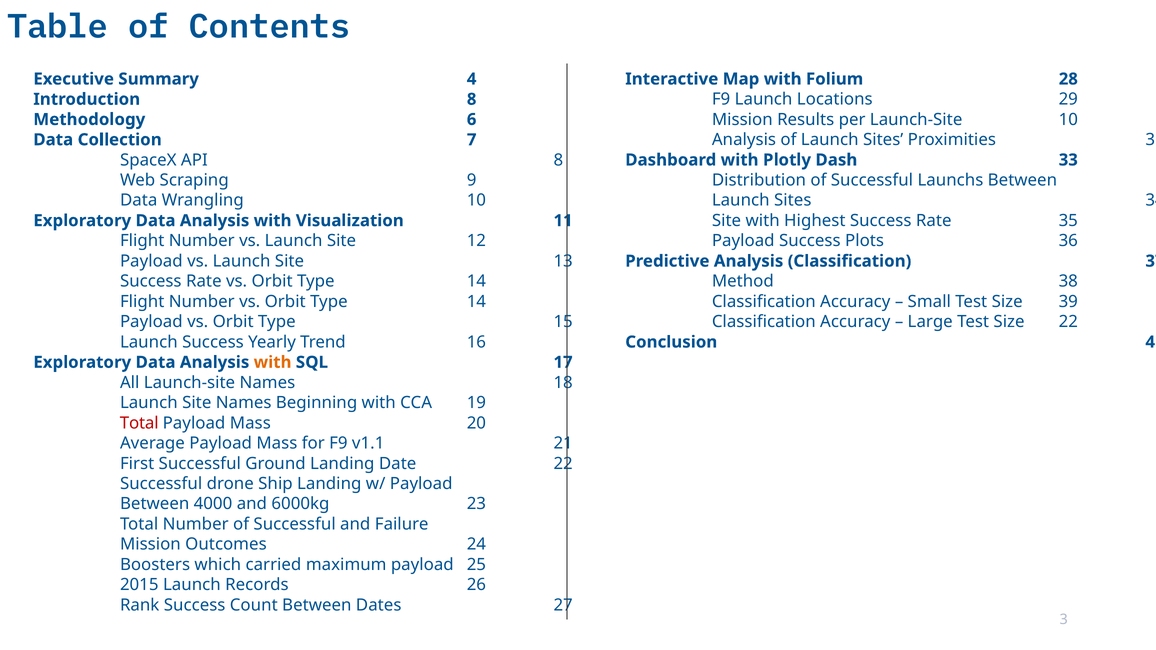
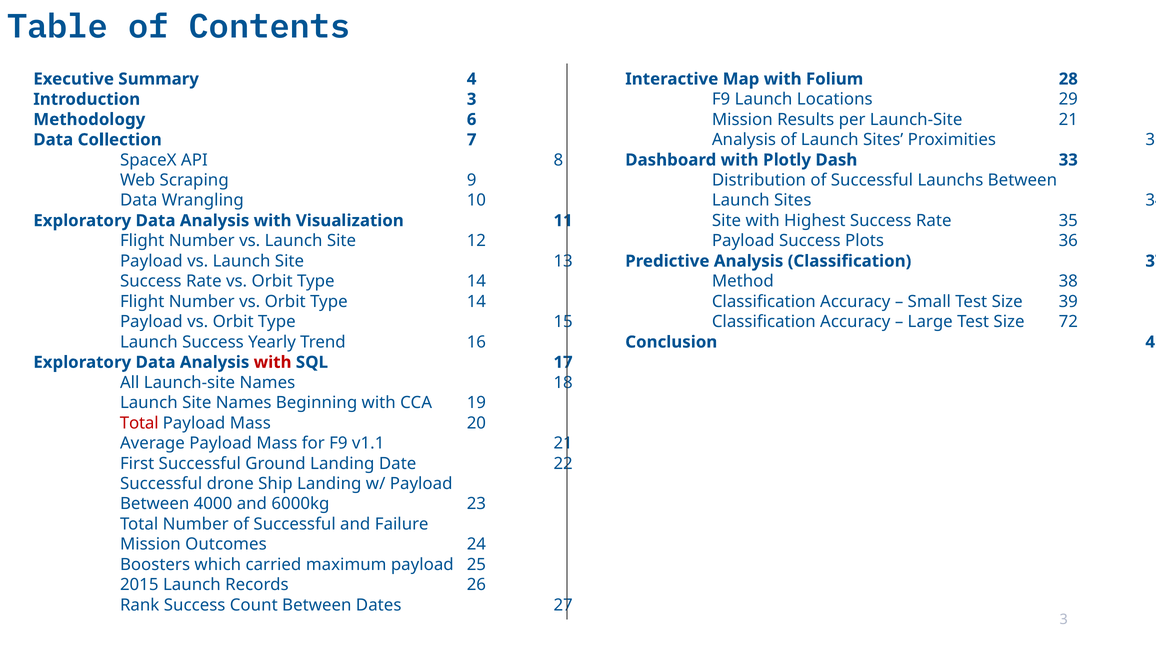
Introduction 8: 8 -> 3 (472, 99)
Launch-Site 10: 10 -> 21 (1068, 120)
Size 22: 22 -> 72 (1068, 322)
with colour: orange -> red (273, 362)
